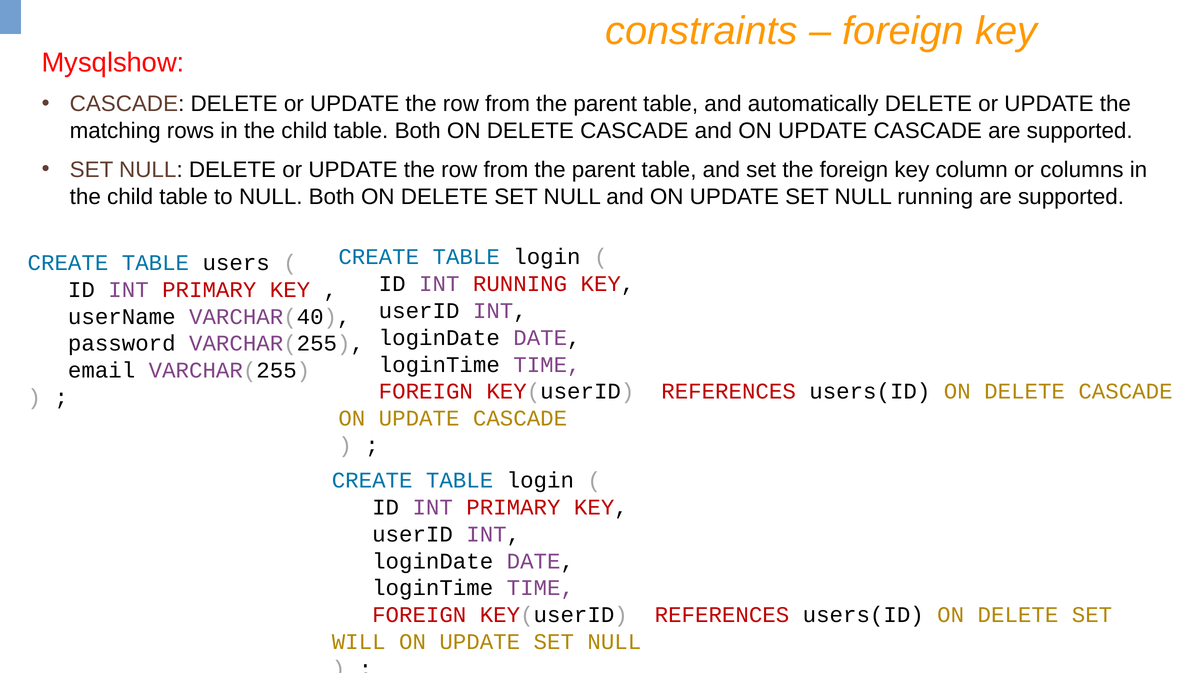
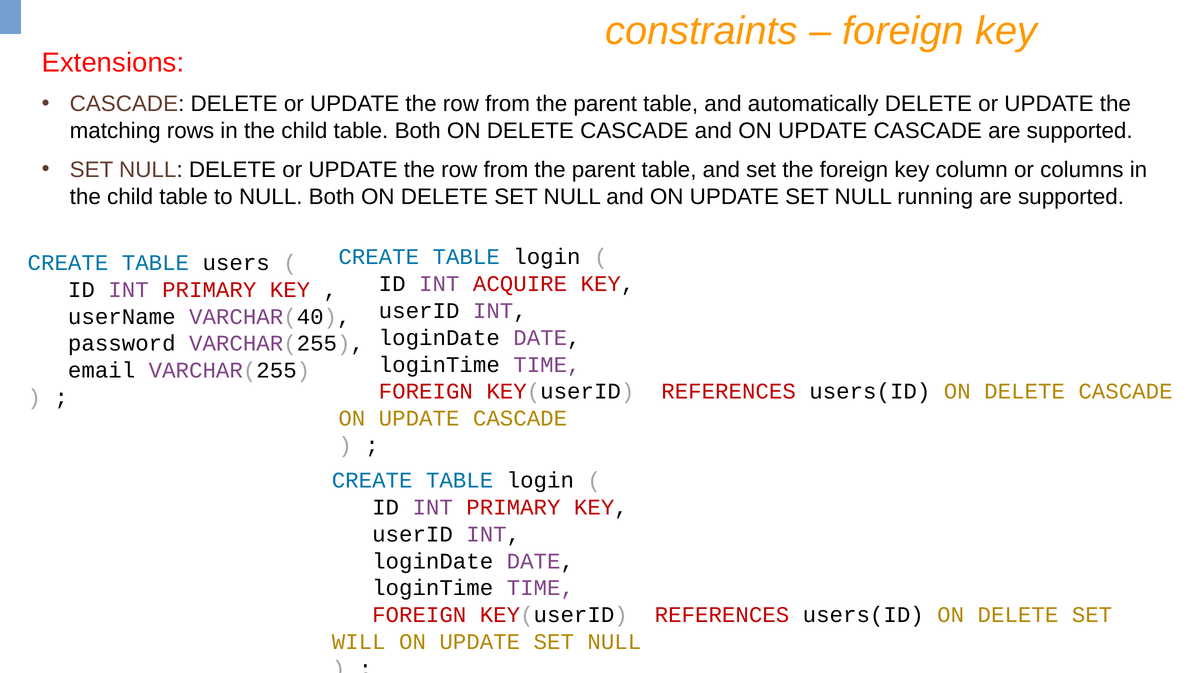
Mysqlshow: Mysqlshow -> Extensions (113, 62)
INT RUNNING: RUNNING -> ACQUIRE (520, 284)
